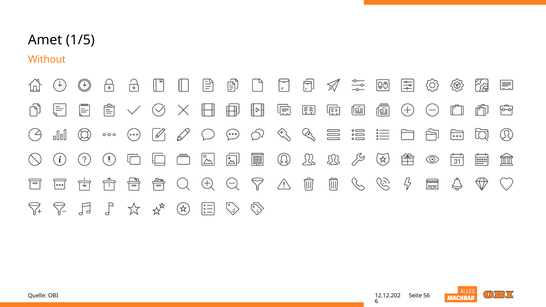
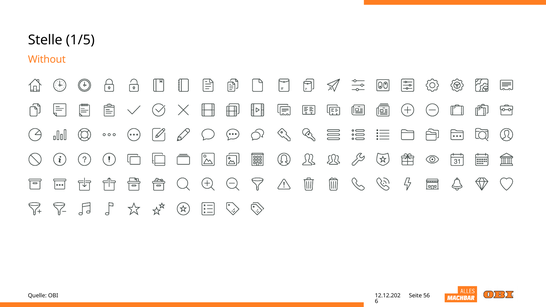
Amet: Amet -> Stelle (45, 40)
